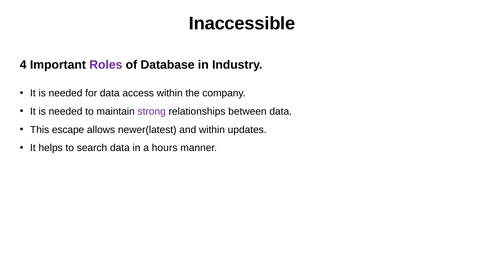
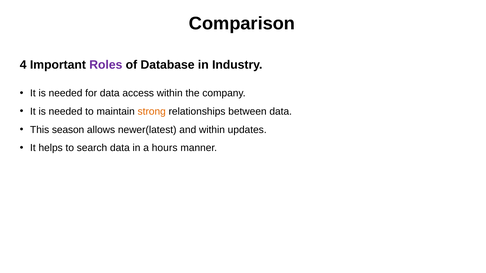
Inaccessible: Inaccessible -> Comparison (242, 24)
strong colour: purple -> orange (152, 112)
escape: escape -> season (68, 130)
